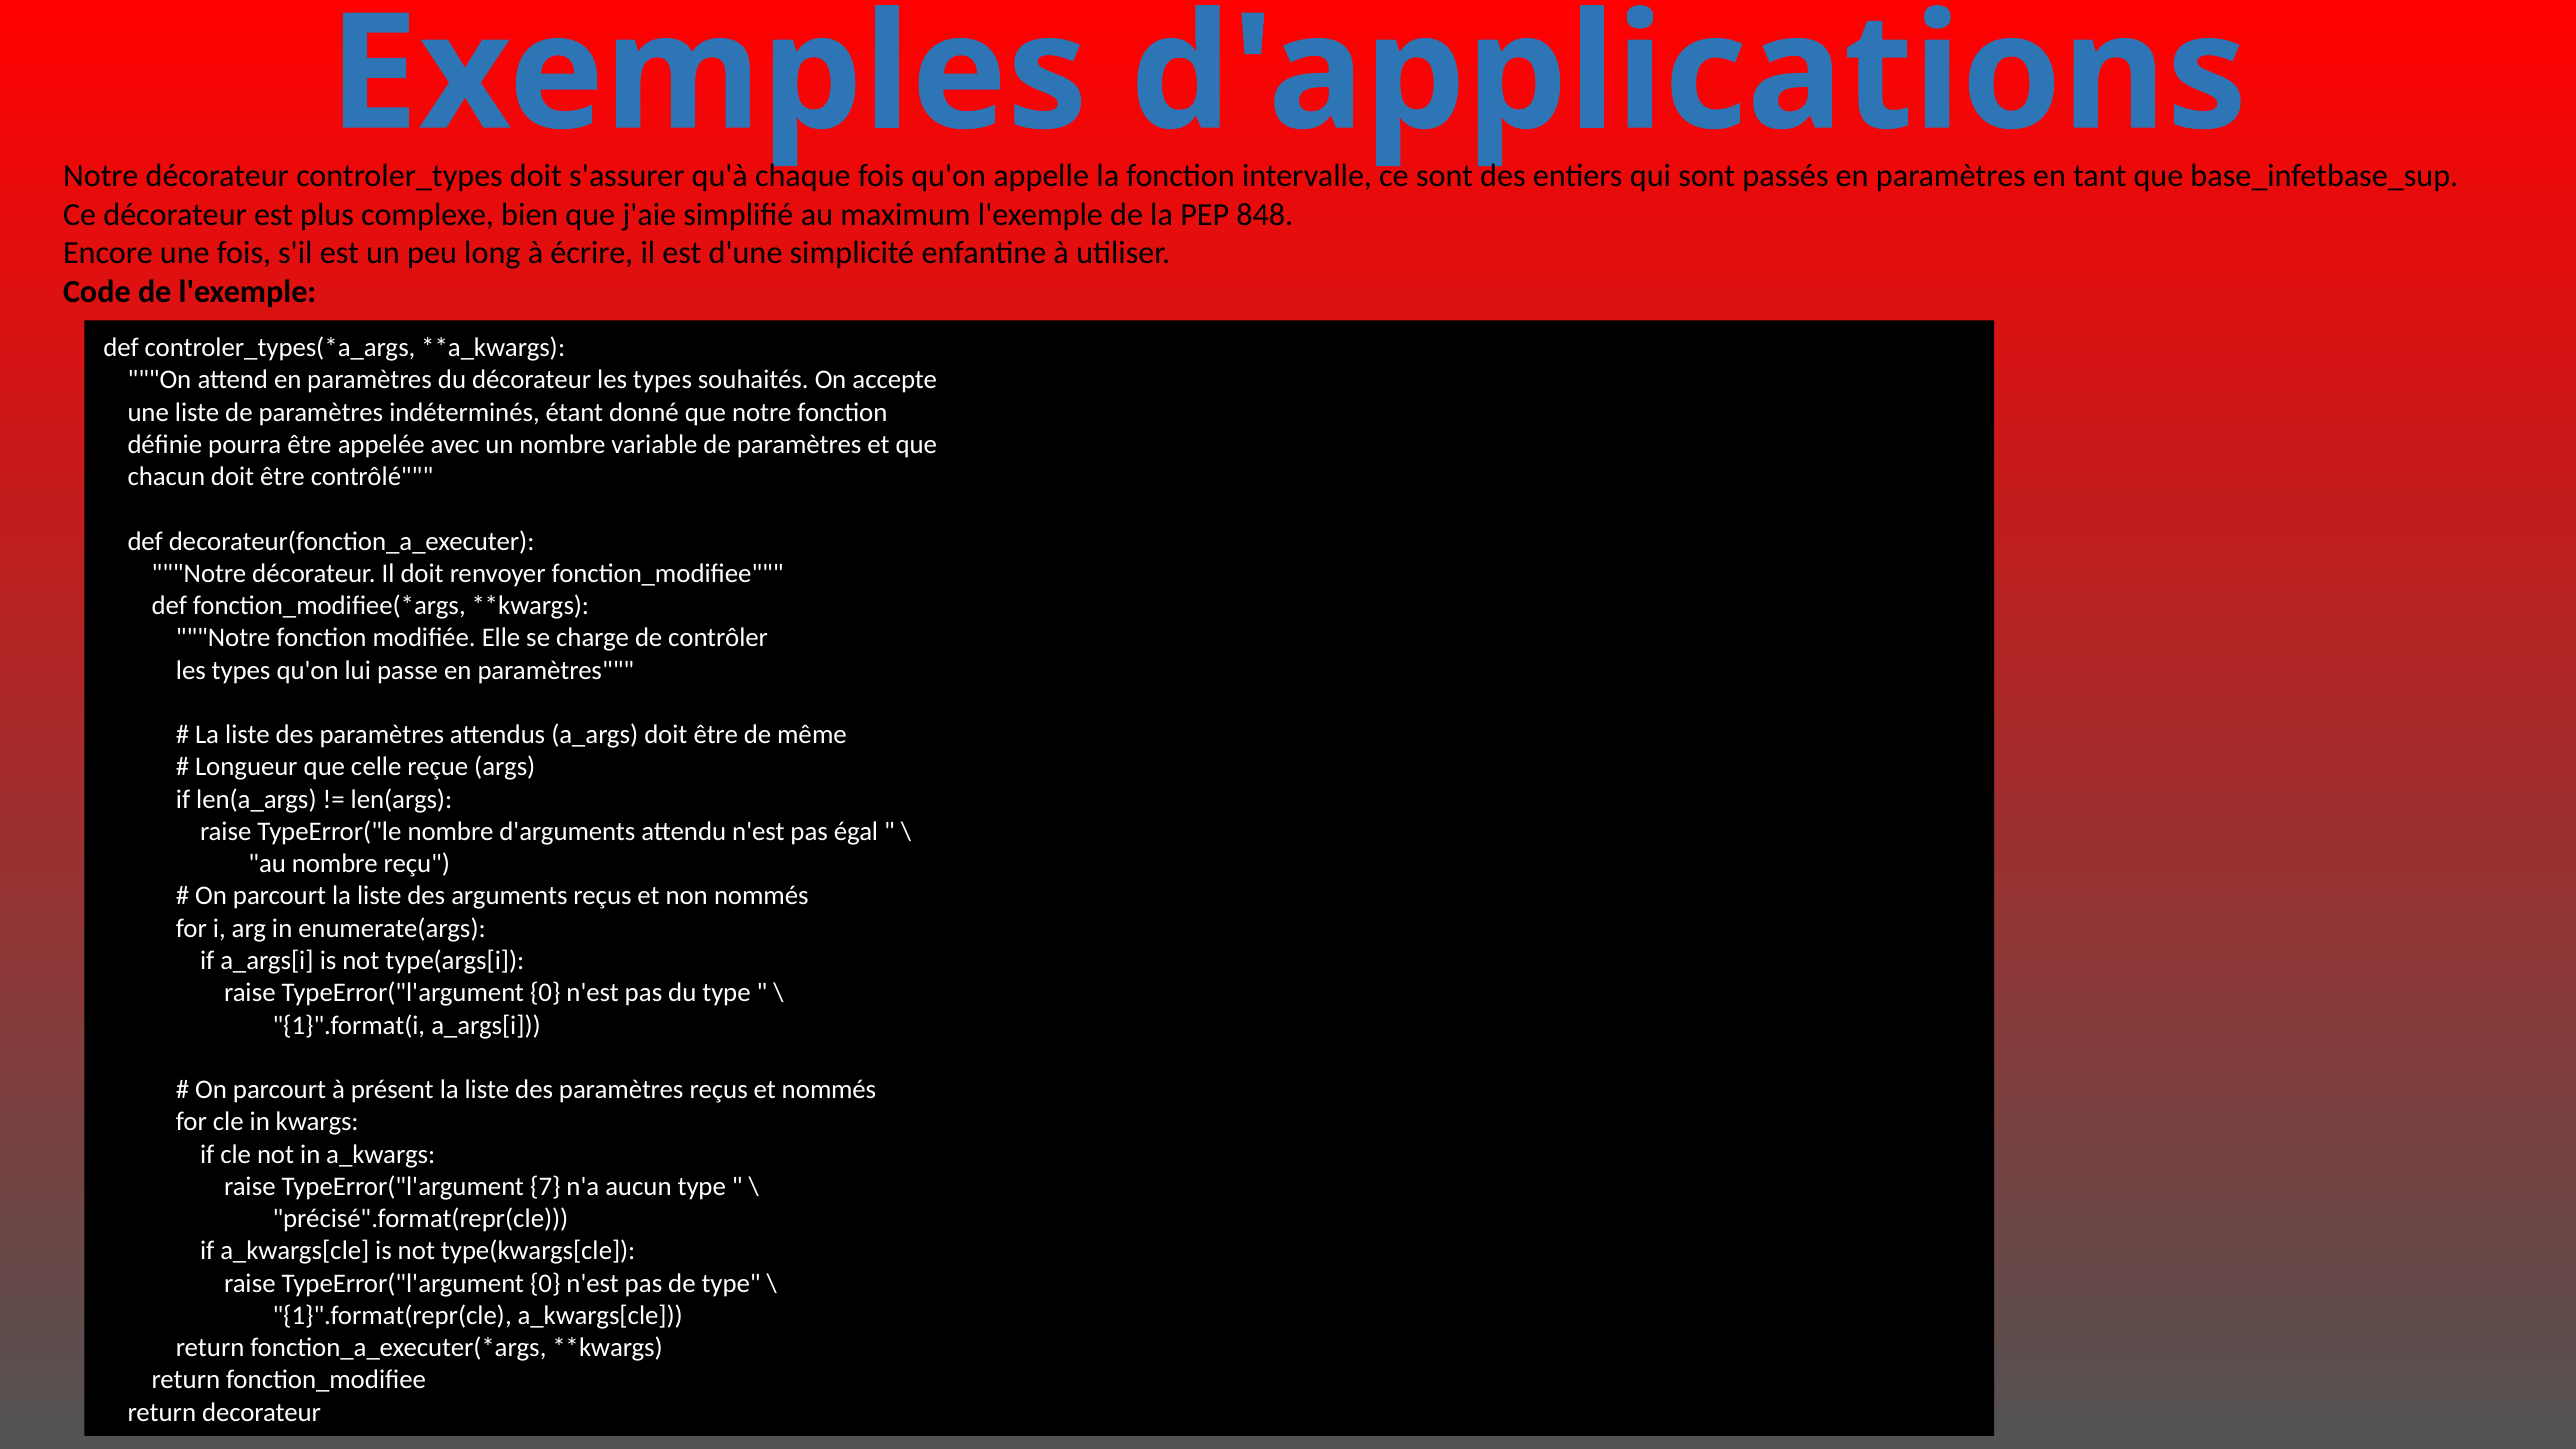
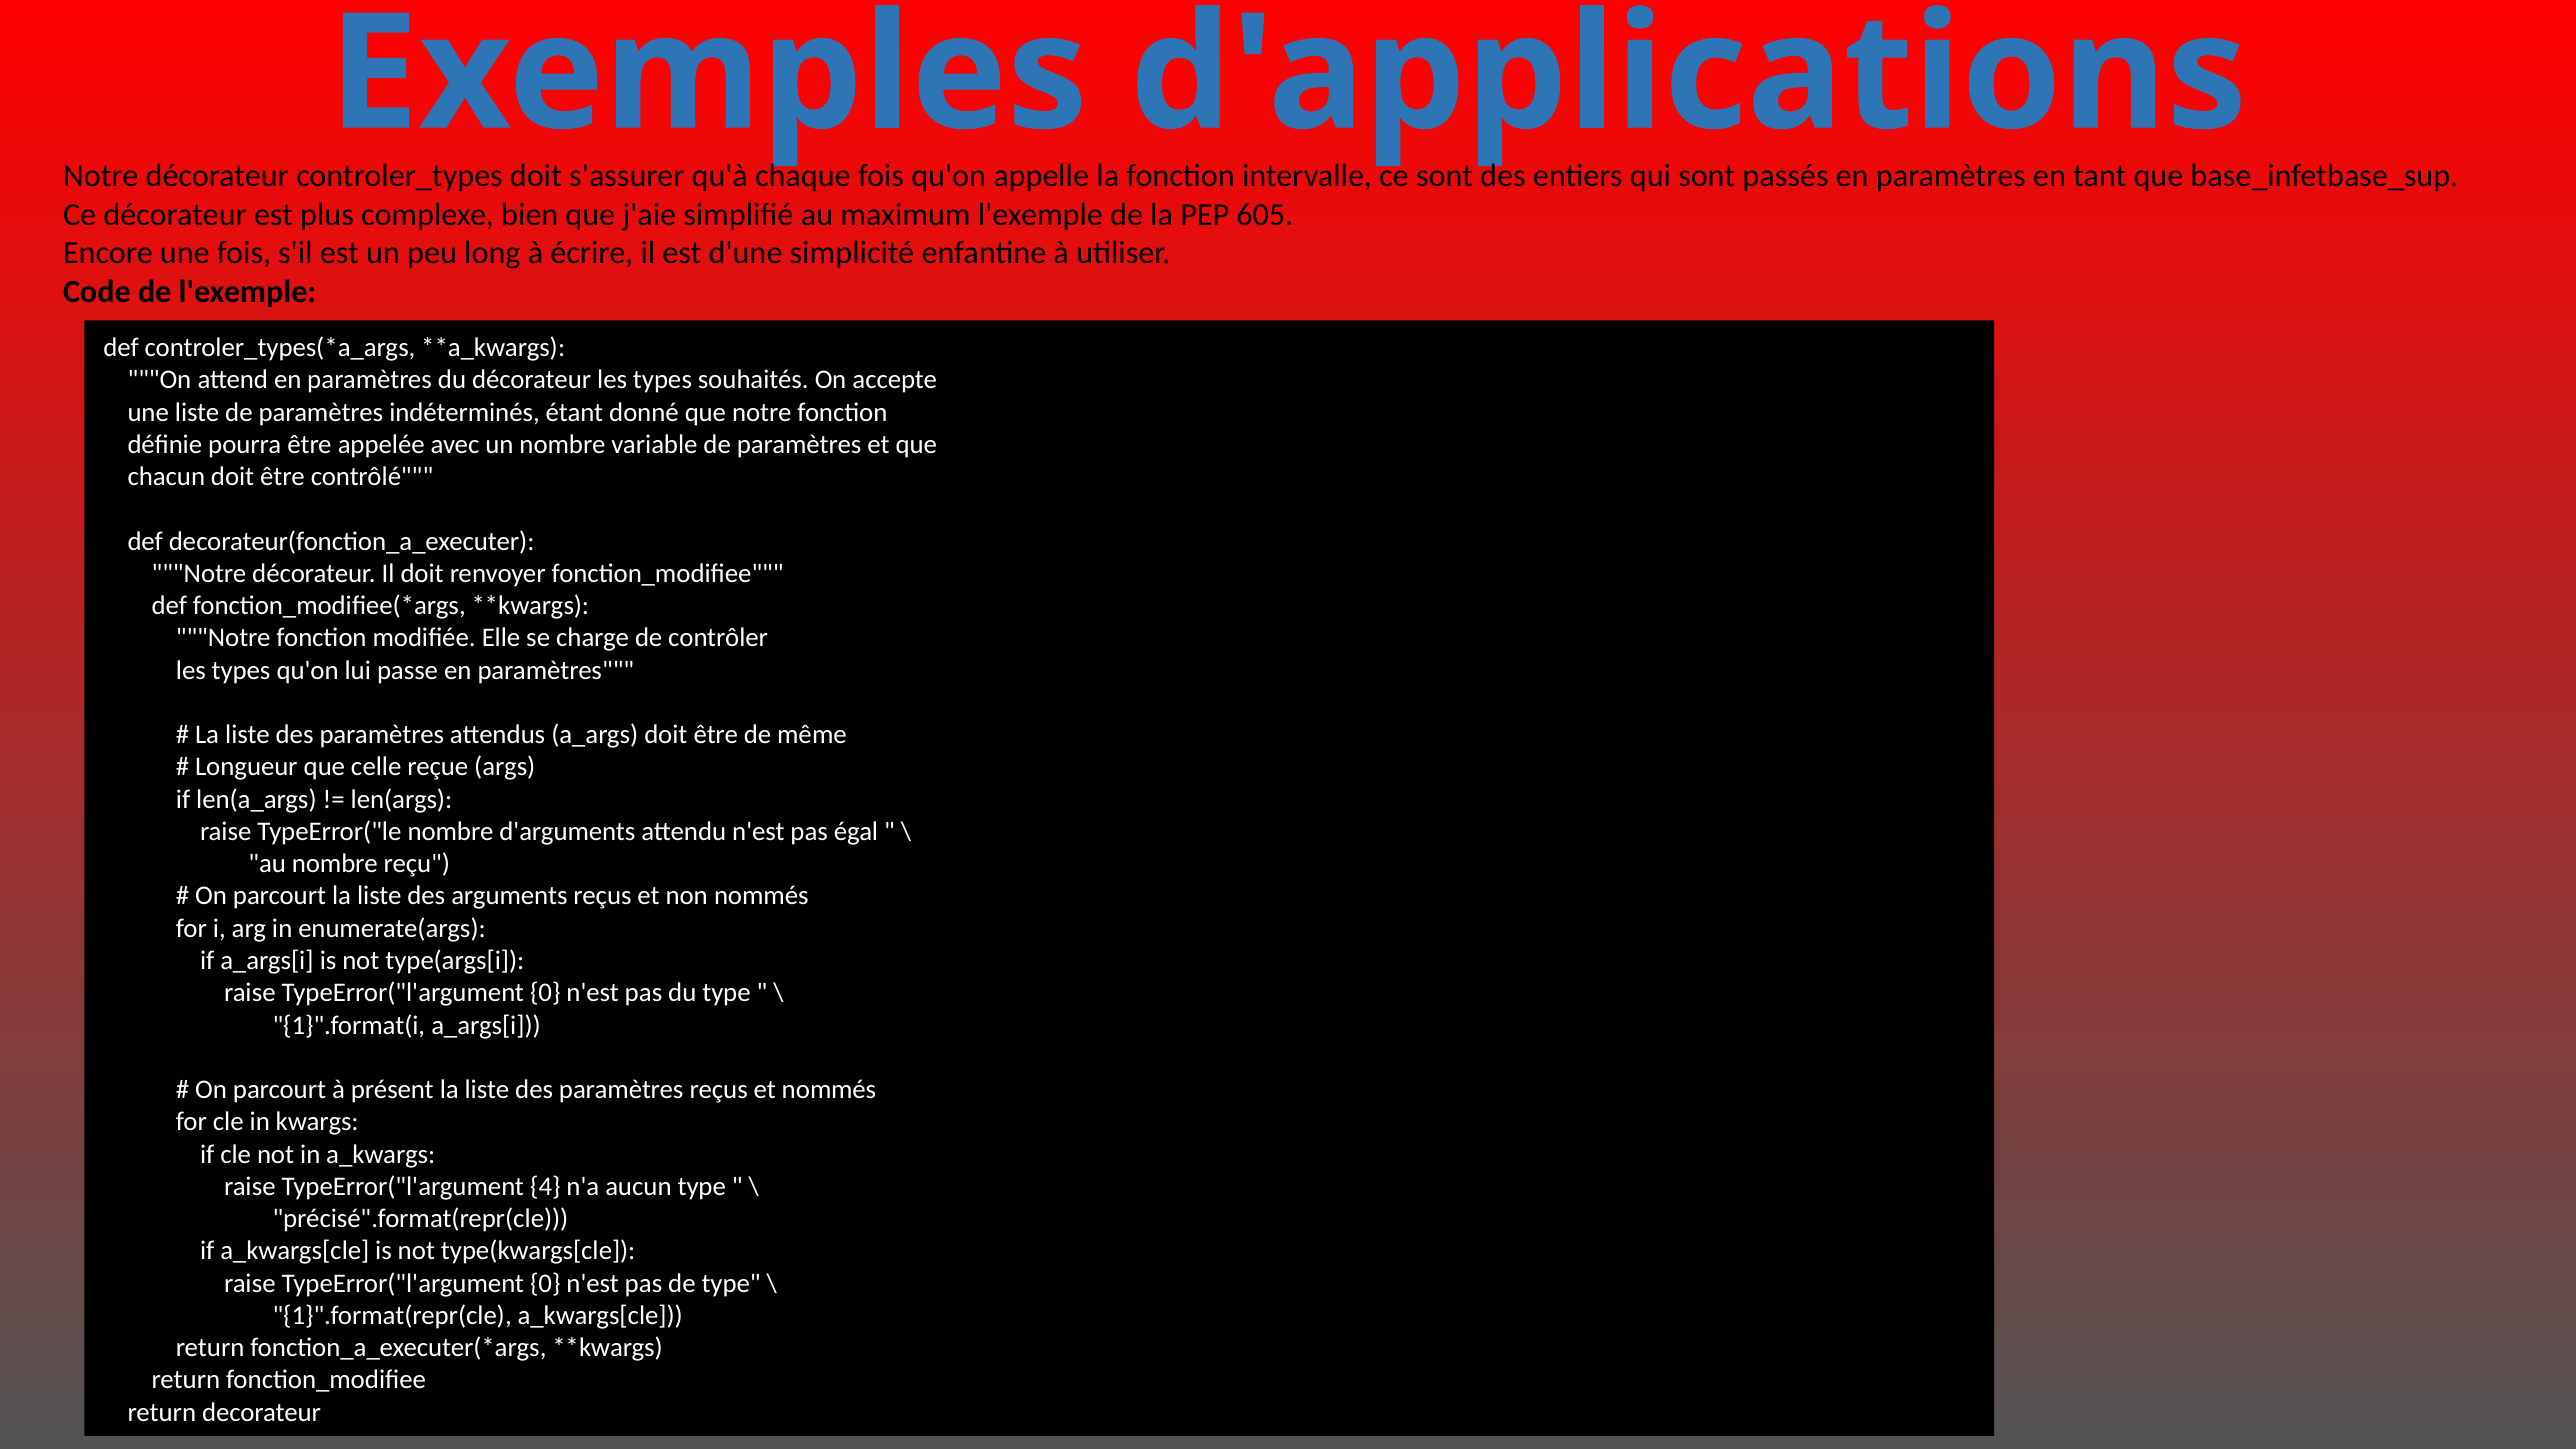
848: 848 -> 605 (1265, 215)
7: 7 -> 4 (545, 1186)
